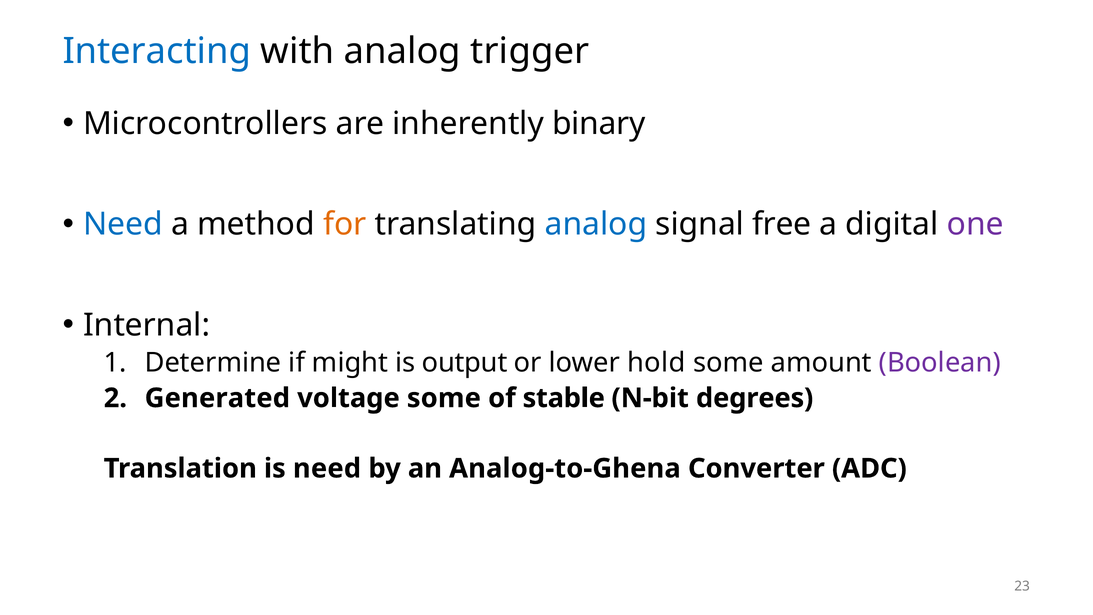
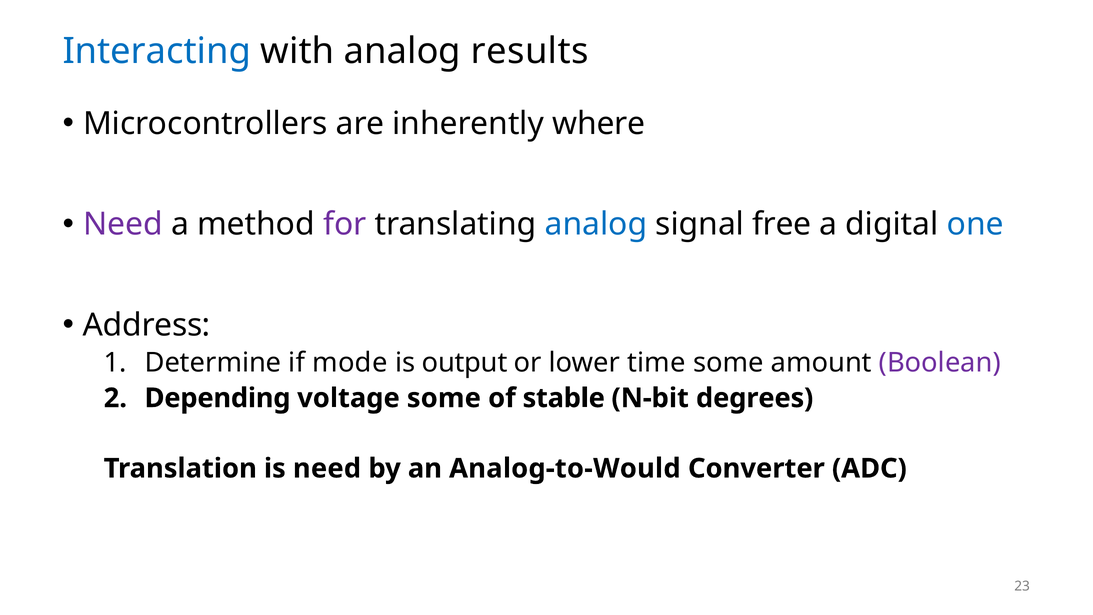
trigger: trigger -> results (530, 51)
binary: binary -> where (599, 124)
Need colour: blue -> purple (123, 224)
for colour: orange -> purple (345, 224)
one colour: purple -> blue (975, 224)
Internal: Internal -> Address (147, 325)
might: might -> mode (350, 363)
hold: hold -> time (656, 363)
Generated: Generated -> Depending (218, 398)
Analog-to-Ghena: Analog-to-Ghena -> Analog-to-Would (565, 468)
